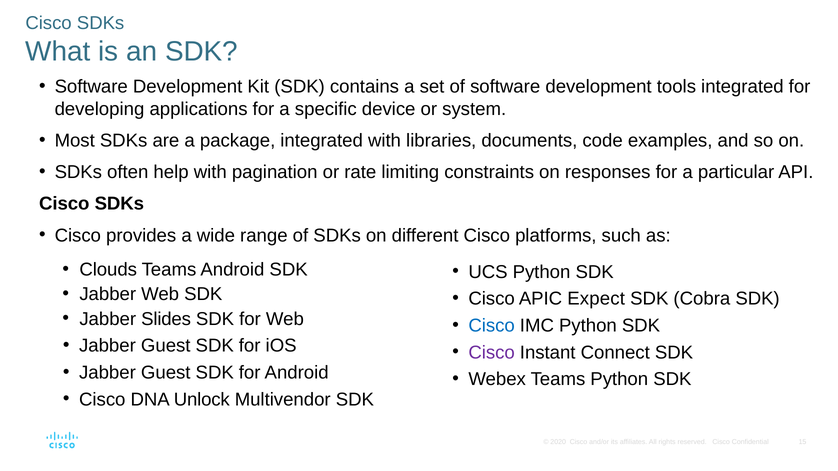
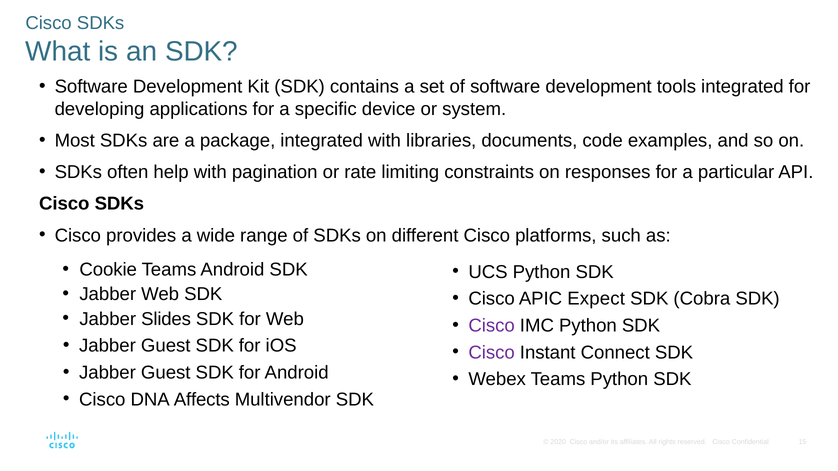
Clouds: Clouds -> Cookie (108, 270)
Cisco colour: blue -> purple (492, 326)
Unlock: Unlock -> Affects (202, 400)
